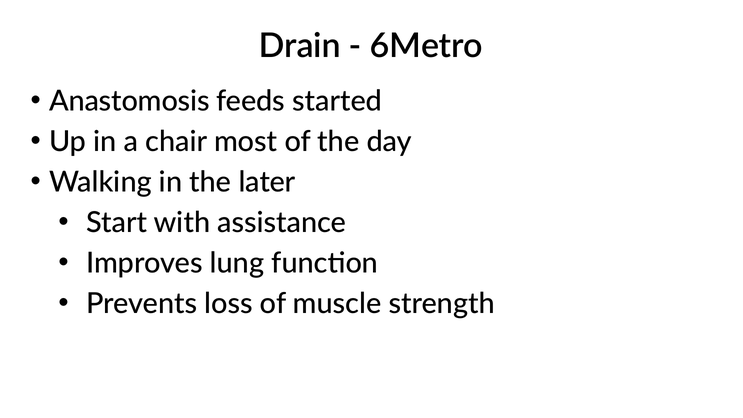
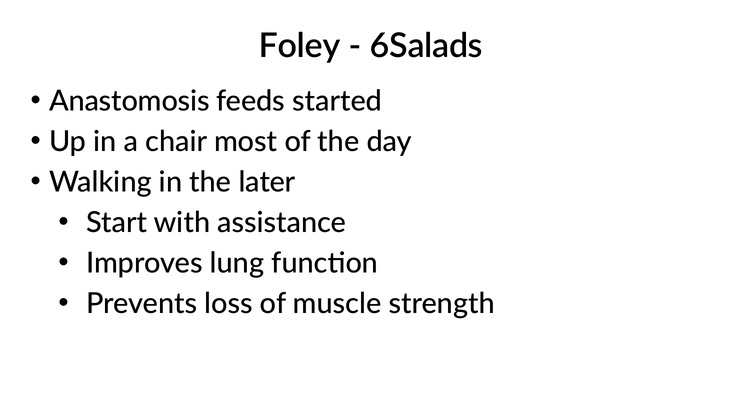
Drain: Drain -> Foley (300, 46)
6Metro: 6Metro -> 6Salads (426, 46)
